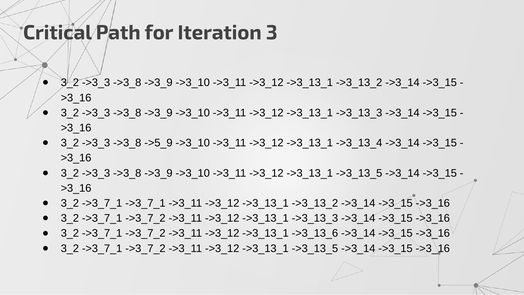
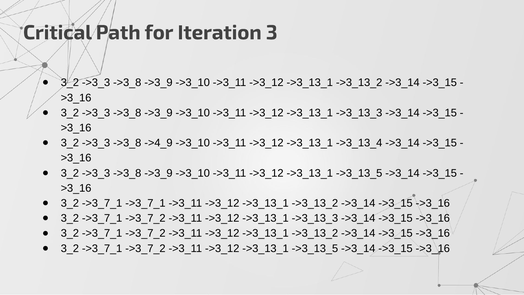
->5_9: ->5_9 -> ->4_9 (158, 143)
->3_13_6: ->3_13_6 -> ->3_13_2 (315, 233)
